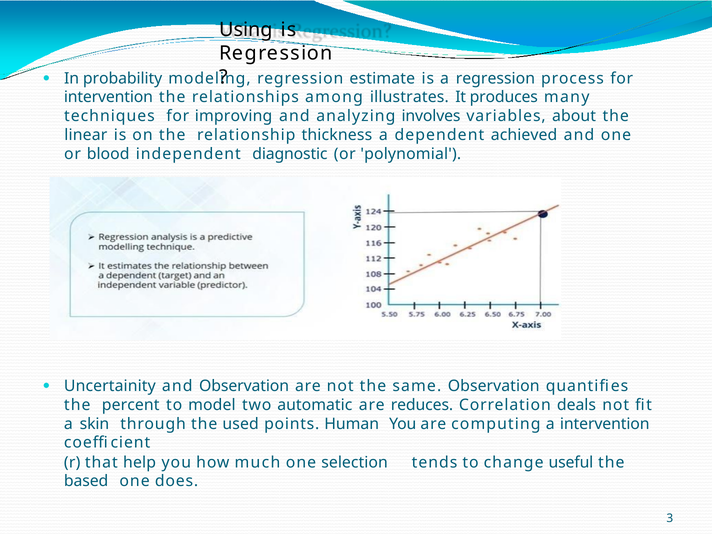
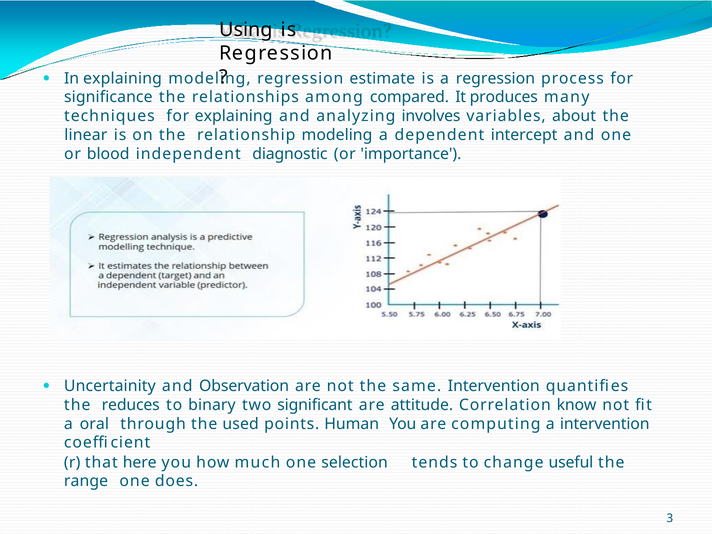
In probability: probability -> explaining (123, 78)
intervention: intervention -> significance (108, 97)
illustrates: illustrates -> compared (410, 97)
for improving: improving -> explaining (234, 116)
relationship thickness: thickness -> modeling (337, 135)
achieved: achieved -> intercept (524, 135)
polynomial: polynomial -> importance (411, 154)
same Observation: Observation -> Intervention (494, 386)
percent: percent -> reduces (131, 405)
model: model -> binary (212, 405)
automatic: automatic -> significant (315, 405)
reduces: reduces -> attitude (422, 405)
deals: deals -> know (577, 405)
skin: skin -> oral (94, 424)
help: help -> here (140, 462)
based: based -> range (86, 481)
